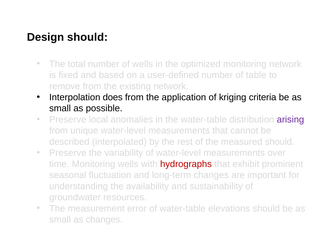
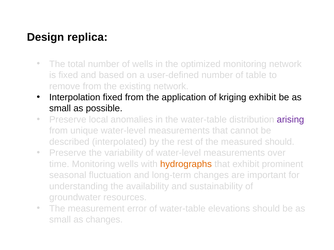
Design should: should -> replica (87, 37)
Interpolation does: does -> fixed (113, 98)
kriging criteria: criteria -> exhibit (263, 98)
hydrographs colour: red -> orange (186, 164)
